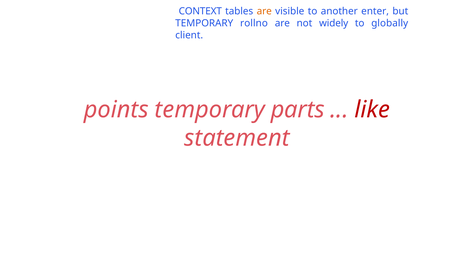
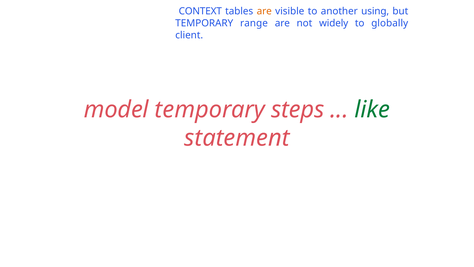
enter: enter -> using (375, 11)
rollno: rollno -> range (254, 23)
points: points -> model (116, 109)
parts: parts -> steps (298, 109)
like colour: red -> green (372, 109)
